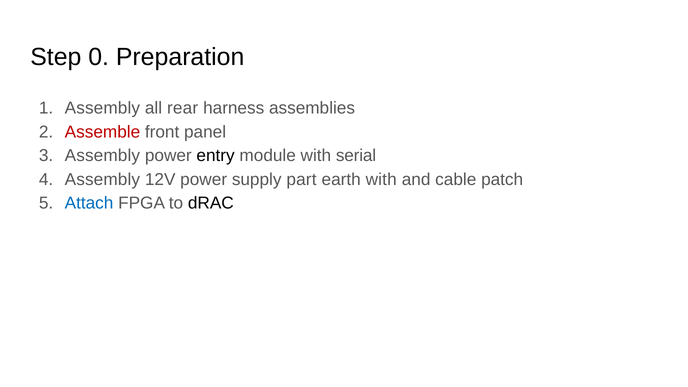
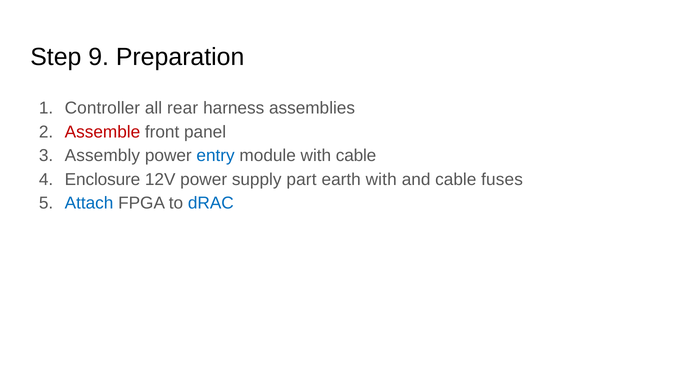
0: 0 -> 9 (99, 57)
1 Assembly: Assembly -> Controller (102, 108)
entry colour: black -> blue (216, 156)
with serial: serial -> cable (356, 156)
Assembly: Assembly -> Enclosure (103, 179)
patch: patch -> fuses (502, 179)
dRAC colour: black -> blue (211, 203)
